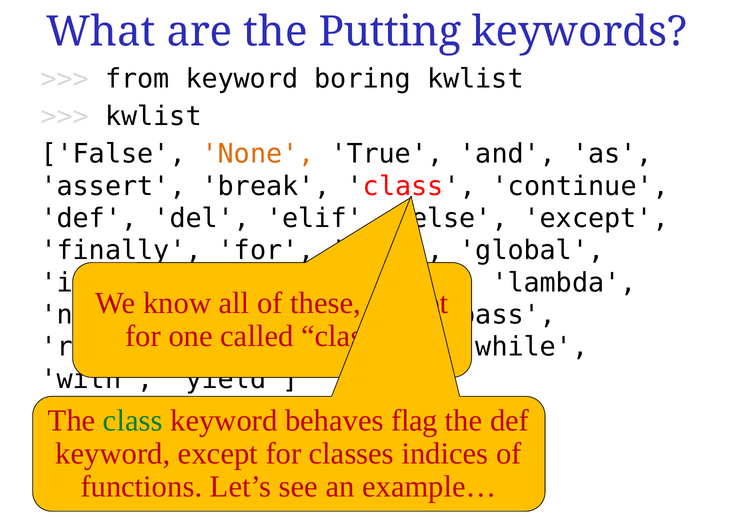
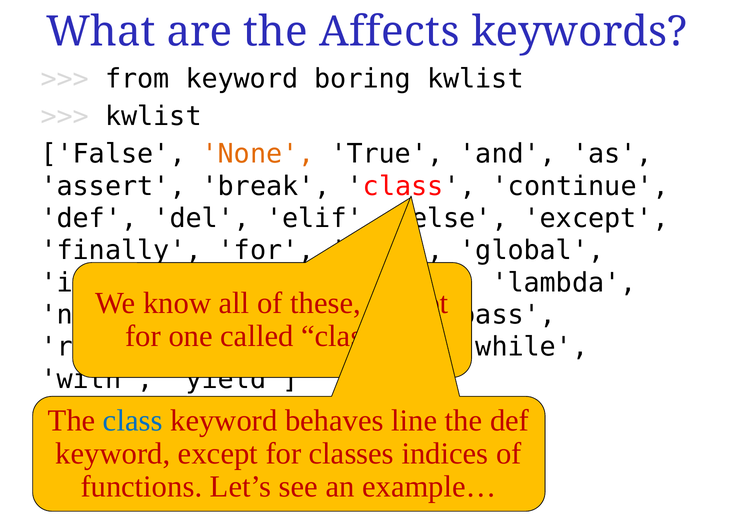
Putting: Putting -> Affects (389, 32)
class colour: green -> blue (133, 420)
flag: flag -> line (414, 420)
